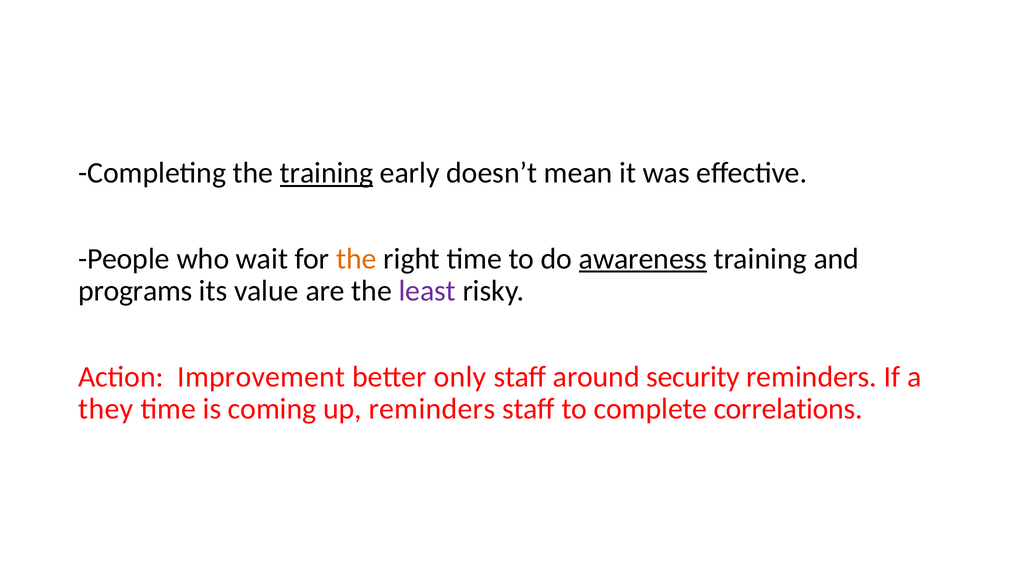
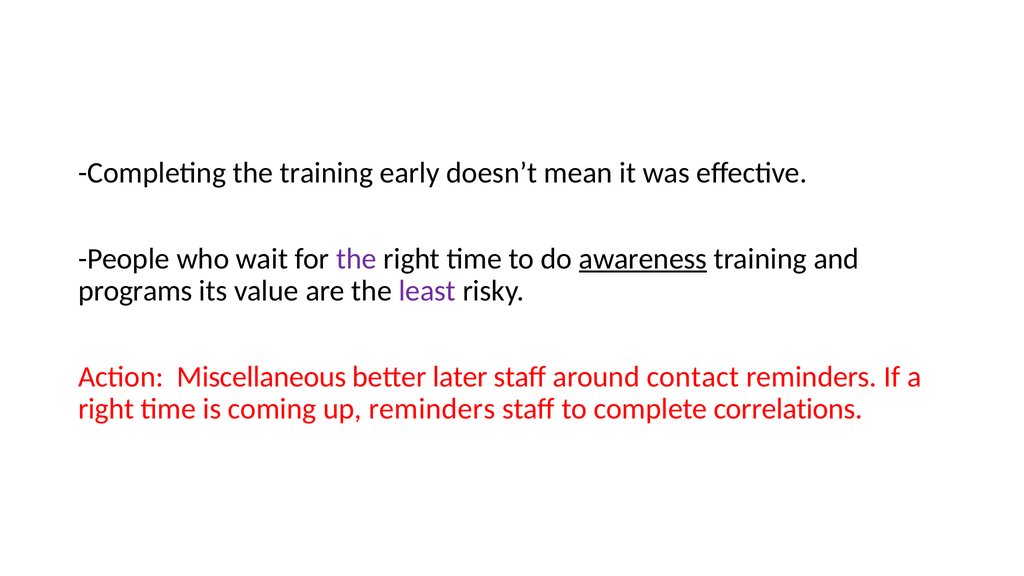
training underline: present -> none (327, 173)
the colour: orange -> purple (356, 259)
Improvement: Improvement -> Miscellaneous (262, 377)
only: only -> later (460, 377)
security: security -> contact (693, 377)
they: they -> right (106, 409)
